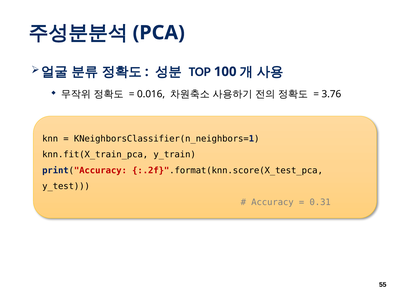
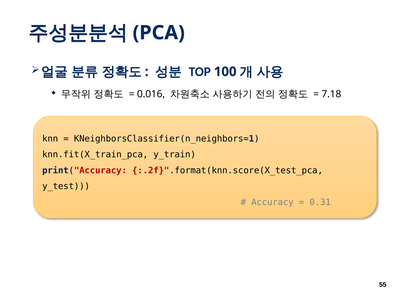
3.76: 3.76 -> 7.18 (331, 94)
